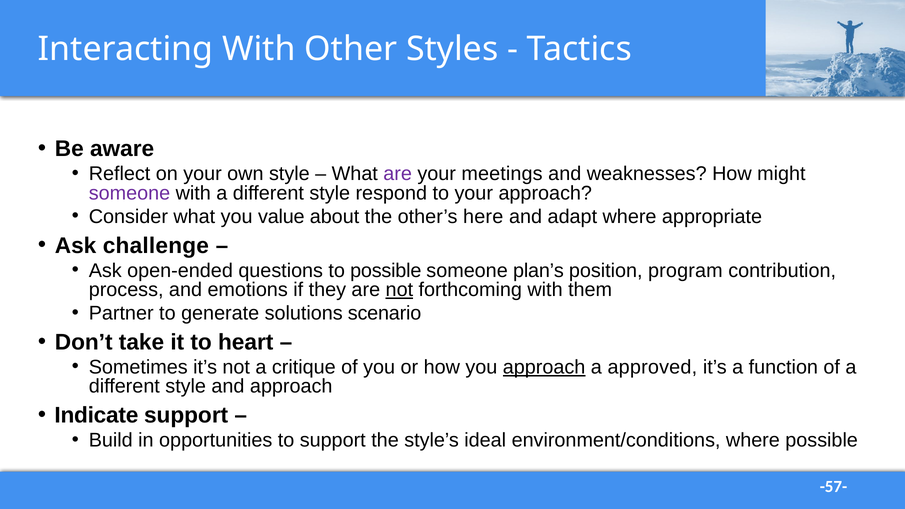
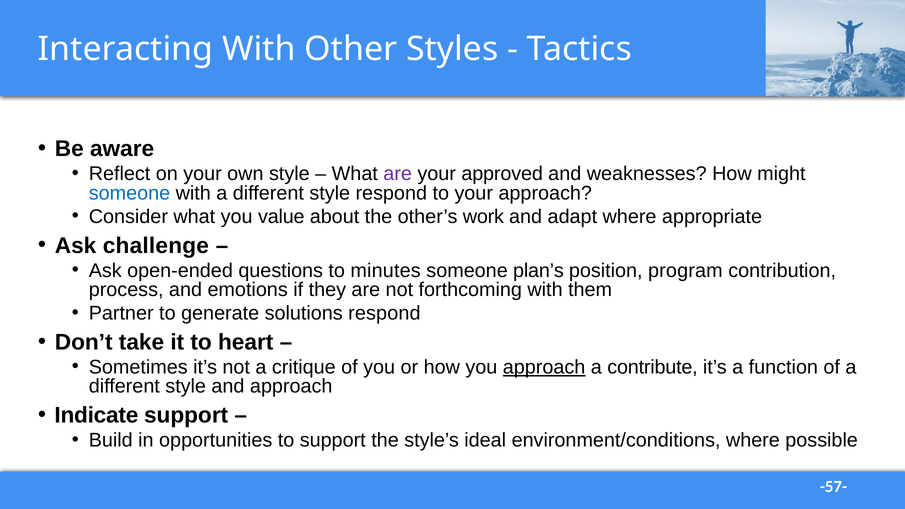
meetings: meetings -> approved (502, 174)
someone colour: purple -> blue (129, 193)
here: here -> work (483, 217)
to possible: possible -> minutes (386, 271)
not underline: present -> none (399, 290)
solutions scenario: scenario -> respond (384, 313)
approved: approved -> contribute (653, 367)
